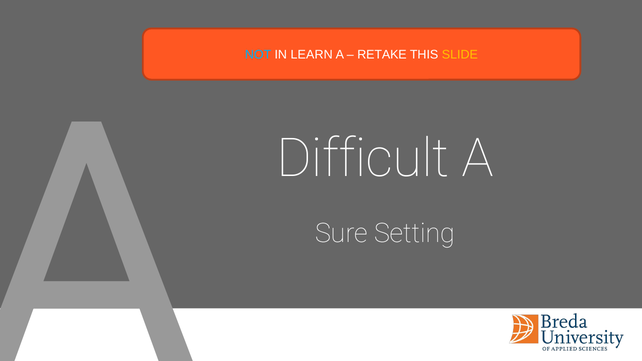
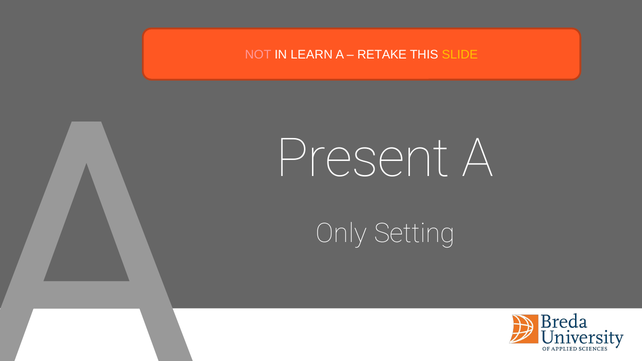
NOT colour: light blue -> pink (258, 55)
Difficult: Difficult -> Present (363, 159)
Sure: Sure -> Only (341, 233)
